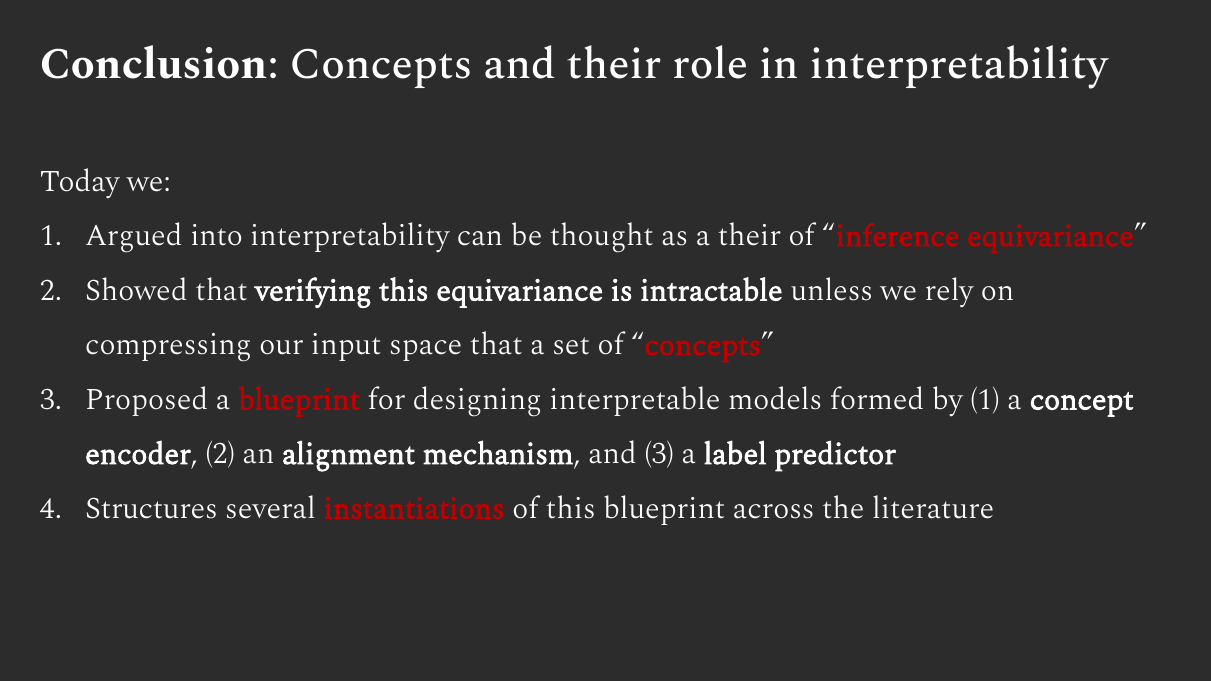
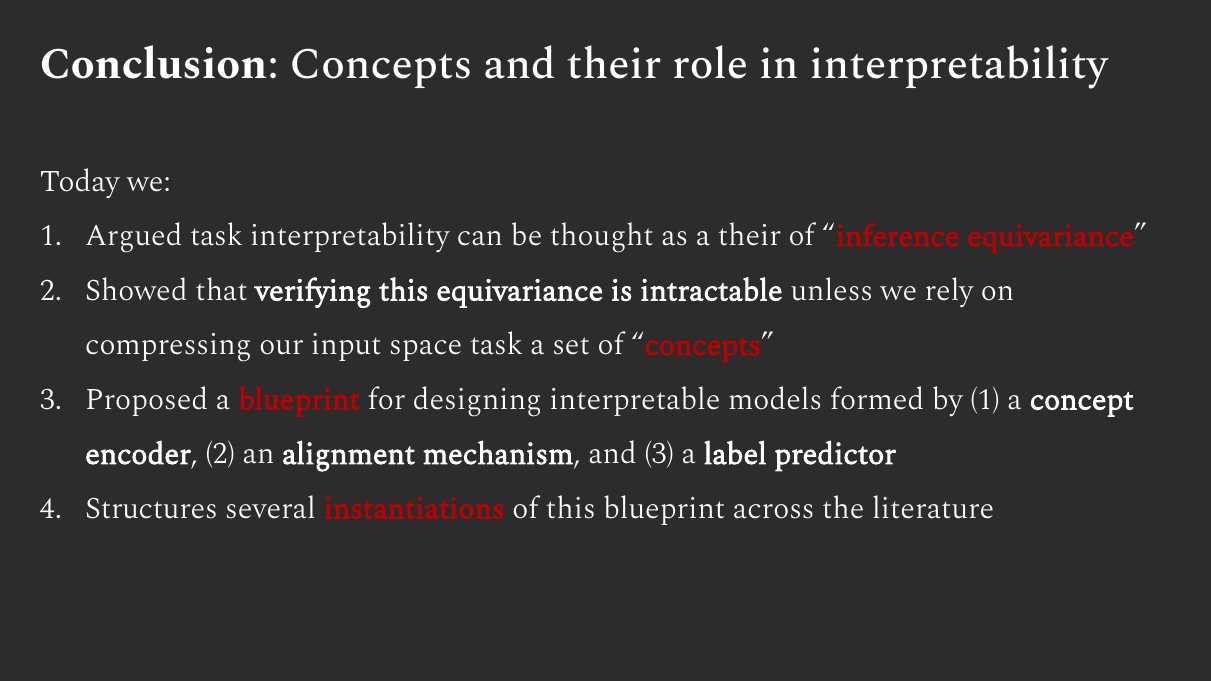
Argued into: into -> task (217, 236)
space that: that -> task (496, 345)
